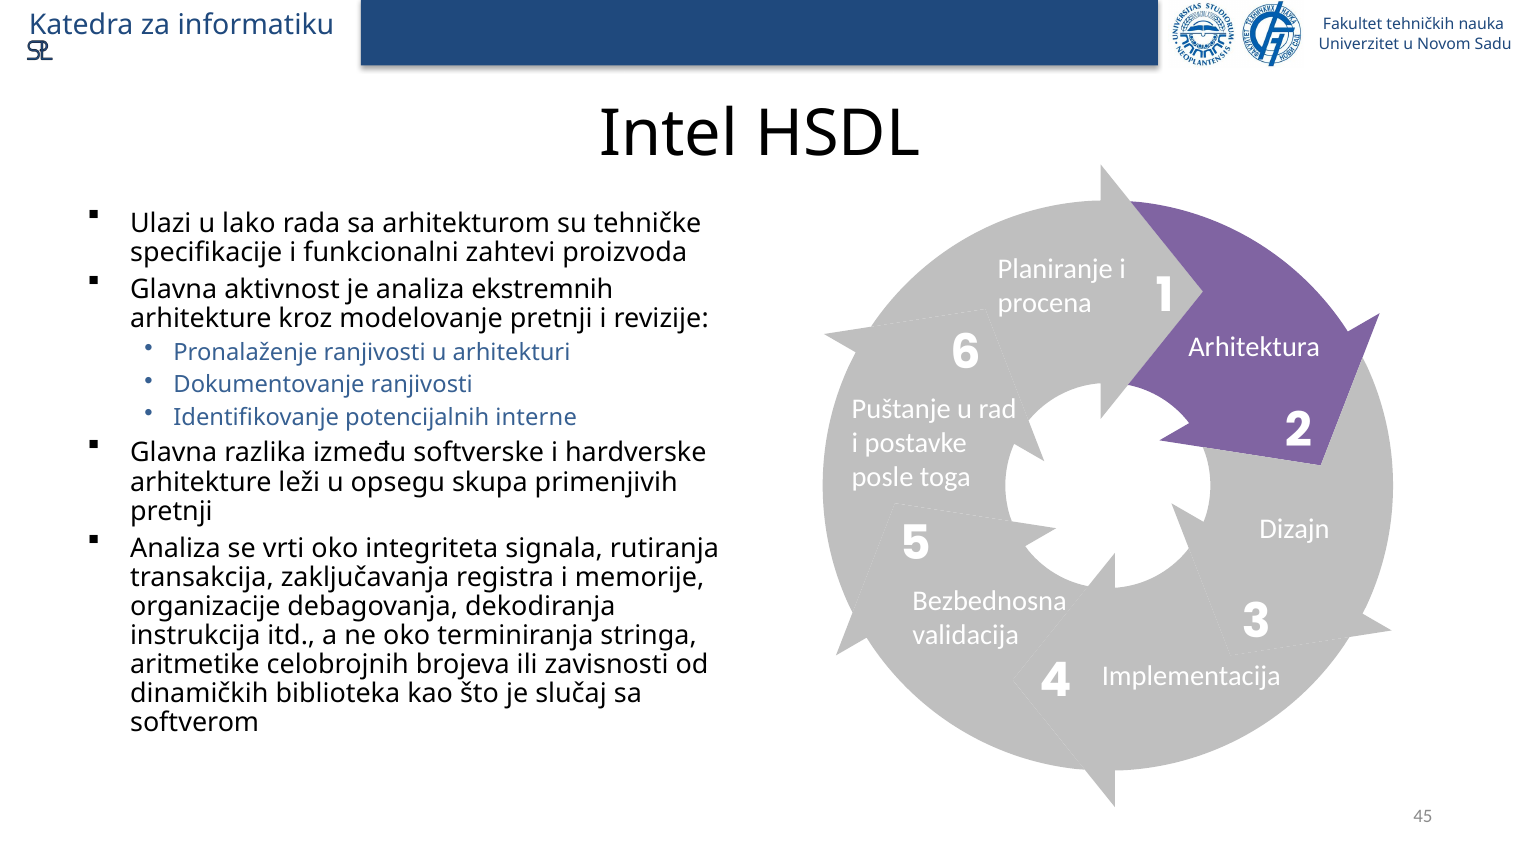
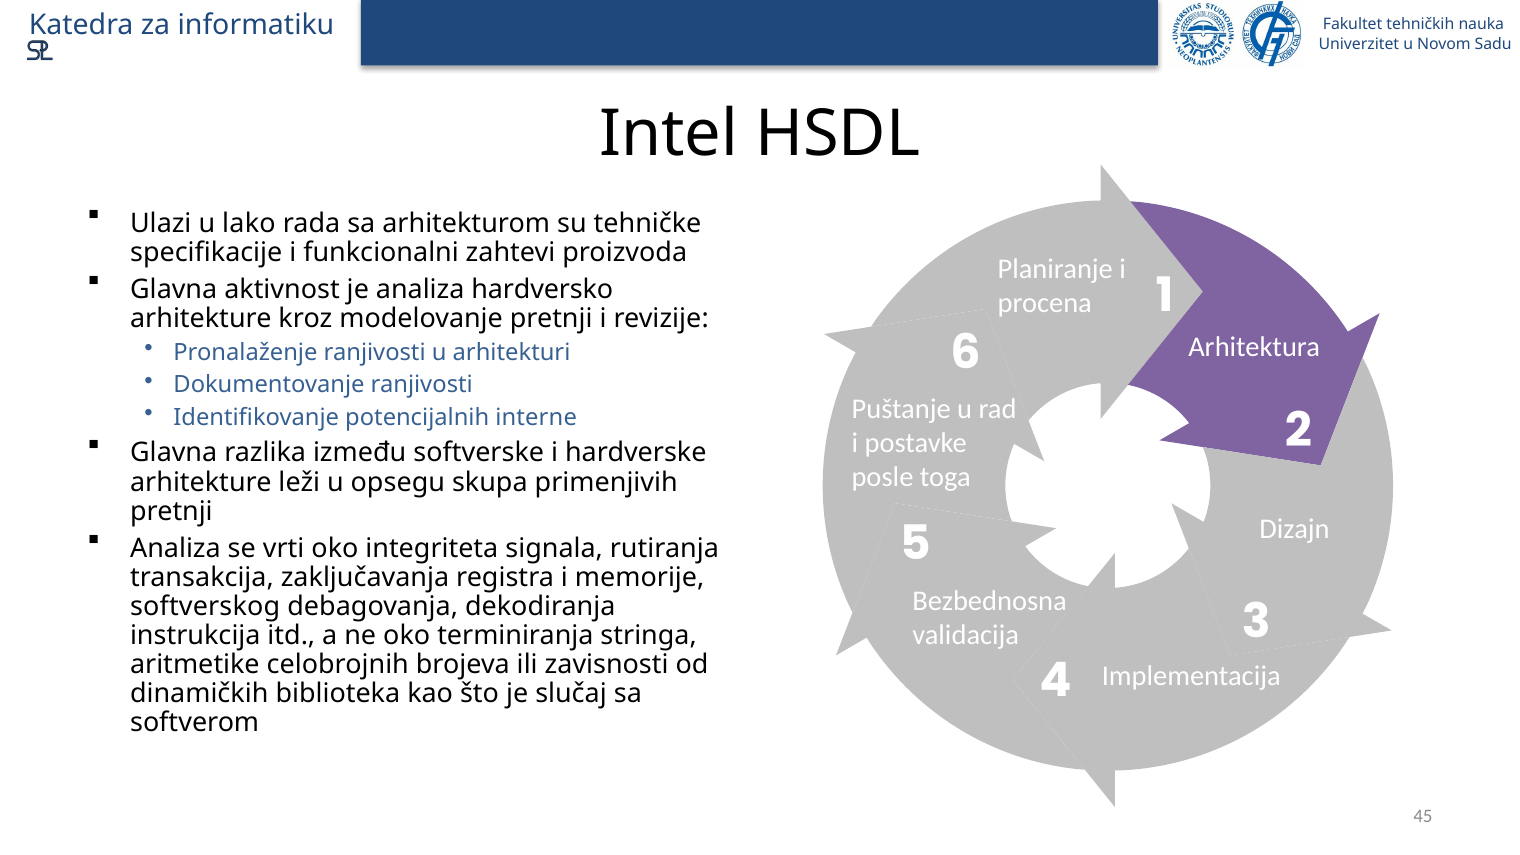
ekstremnih: ekstremnih -> hardversko (542, 289)
organizacije: organizacije -> softverskog (205, 606)
